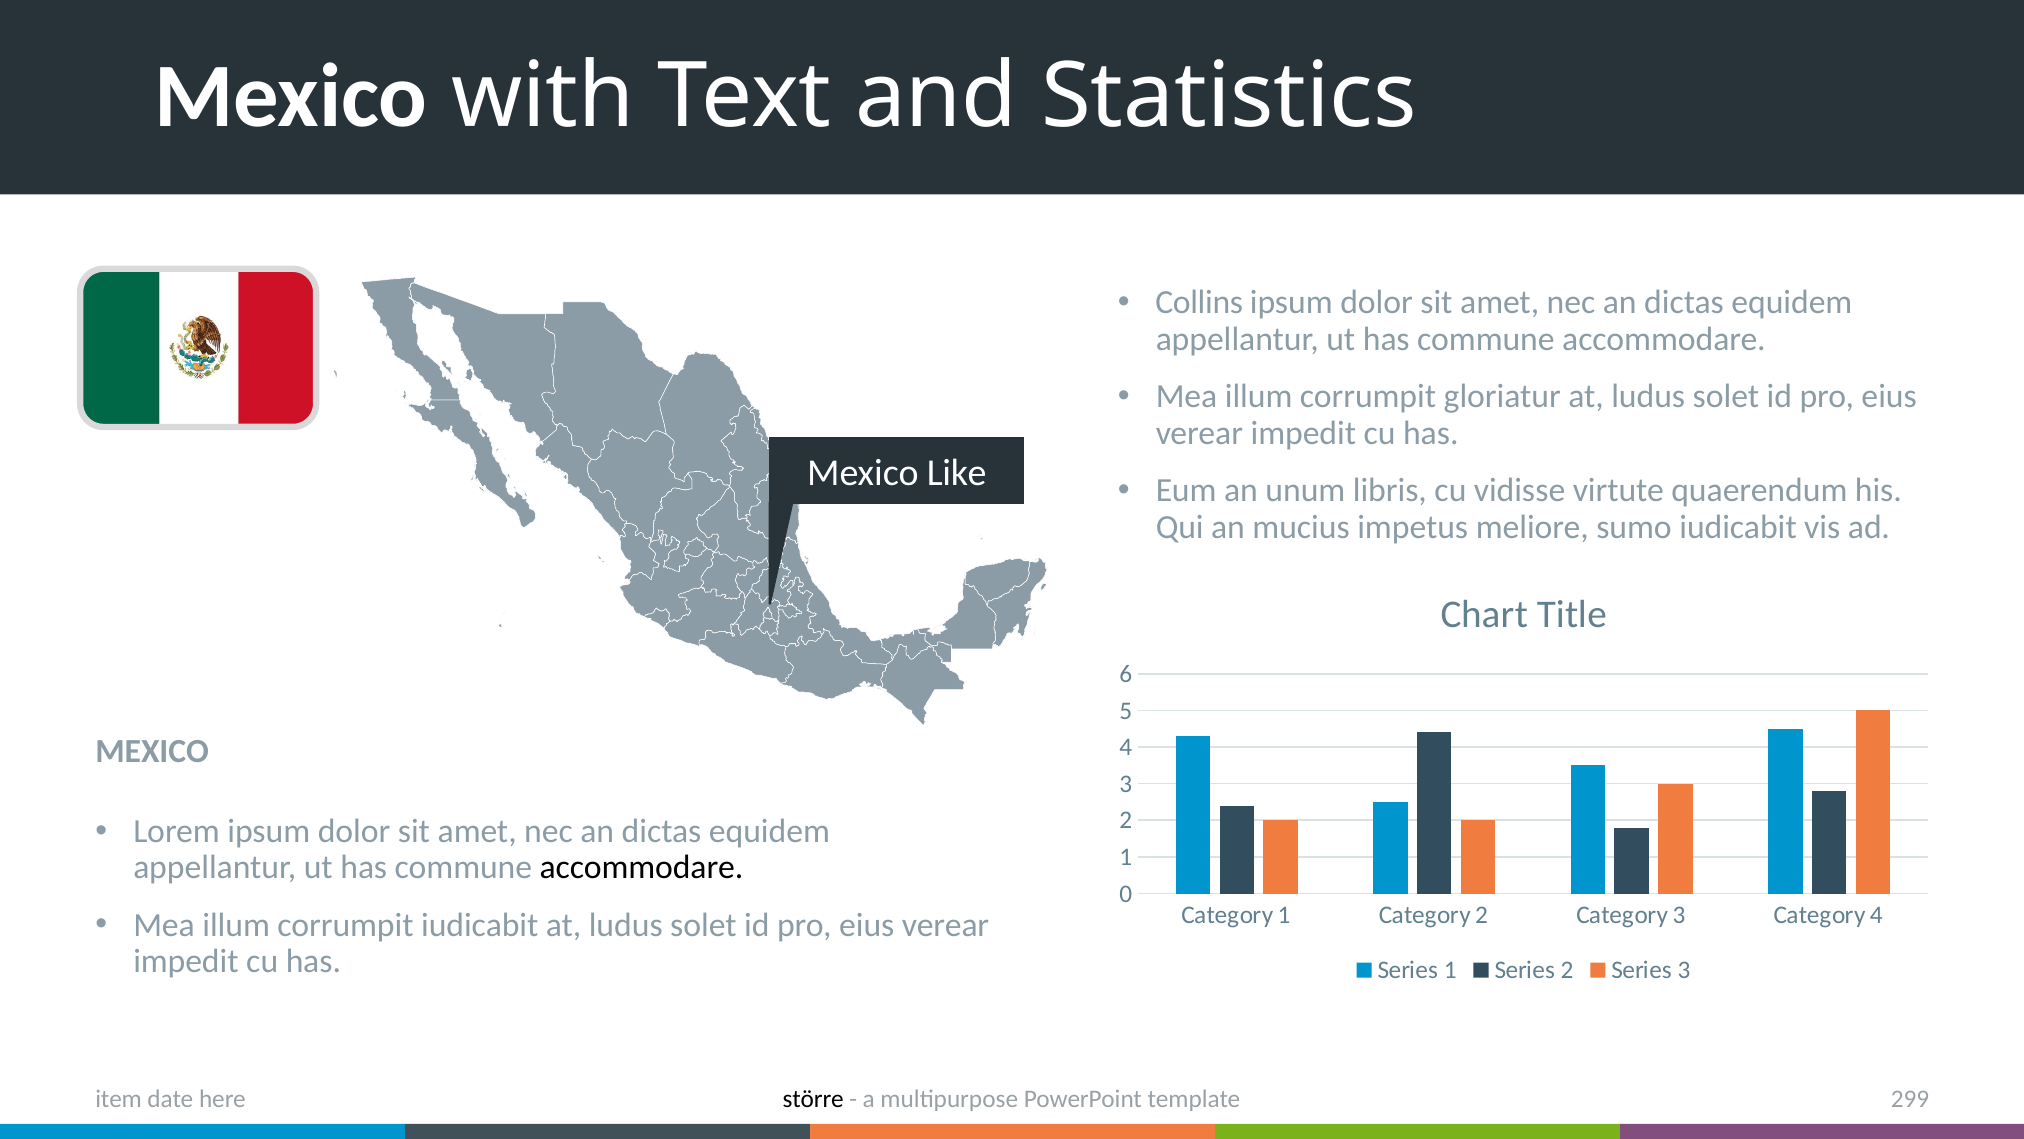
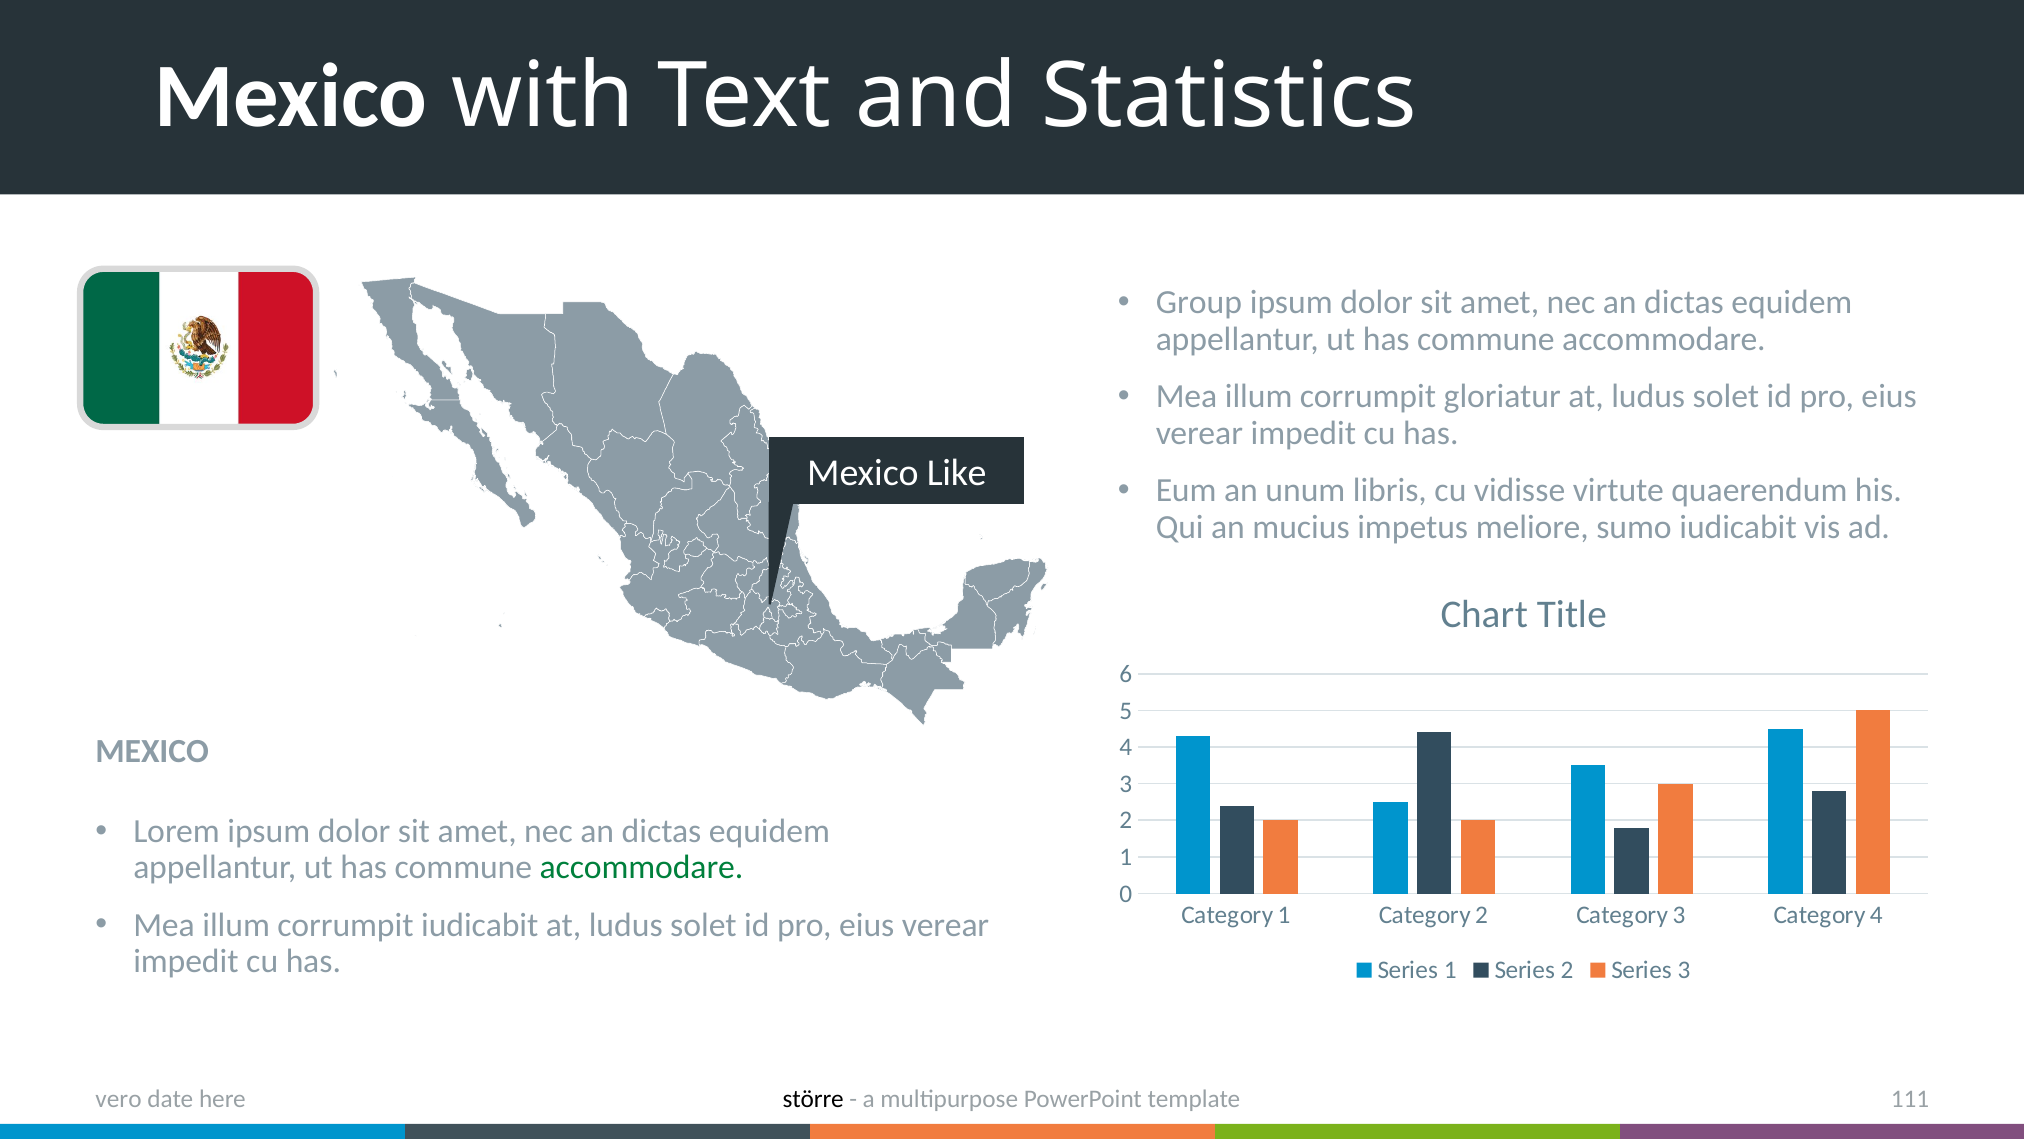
Collins: Collins -> Group (1199, 303)
accommodare colour: black -> green (641, 867)
299: 299 -> 111 (1910, 1098)
item: item -> vero (118, 1098)
